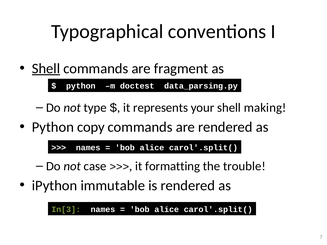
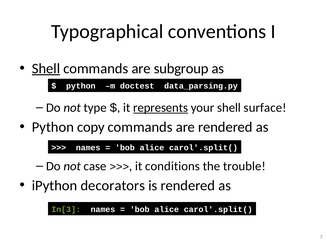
fragment: fragment -> subgroup (181, 69)
represents underline: none -> present (161, 108)
making: making -> surface (265, 108)
formatting: formatting -> conditions (173, 166)
immutable: immutable -> decorators (113, 186)
